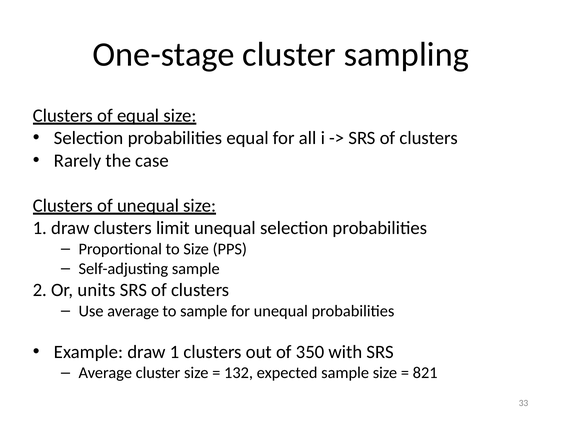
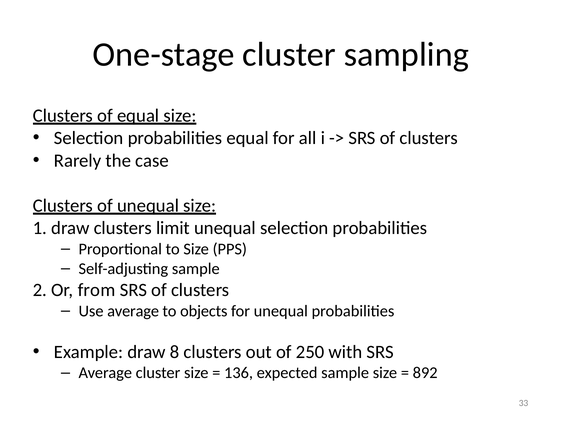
units: units -> from (97, 290)
to sample: sample -> objects (204, 311)
draw 1: 1 -> 8 (175, 352)
350: 350 -> 250 (310, 352)
132: 132 -> 136 (239, 372)
821: 821 -> 892 (425, 372)
